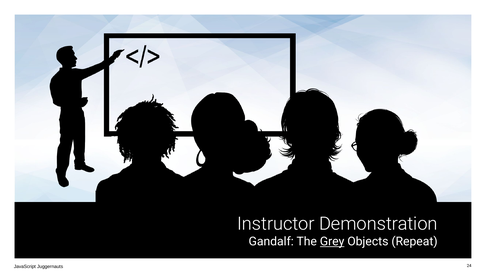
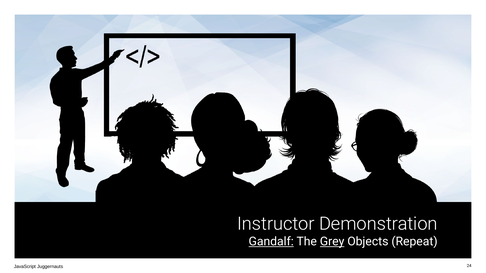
Gandalf underline: none -> present (271, 242)
